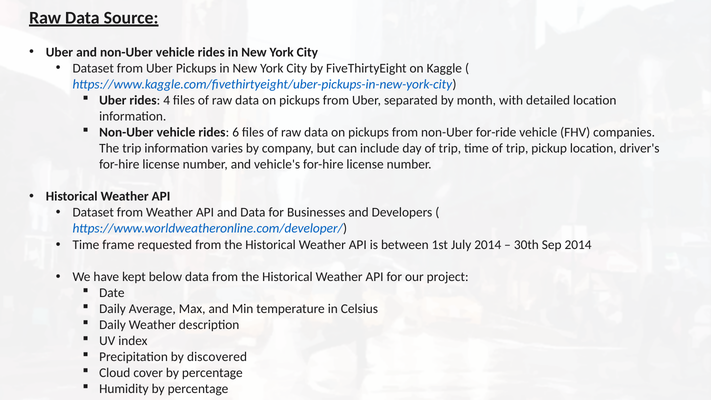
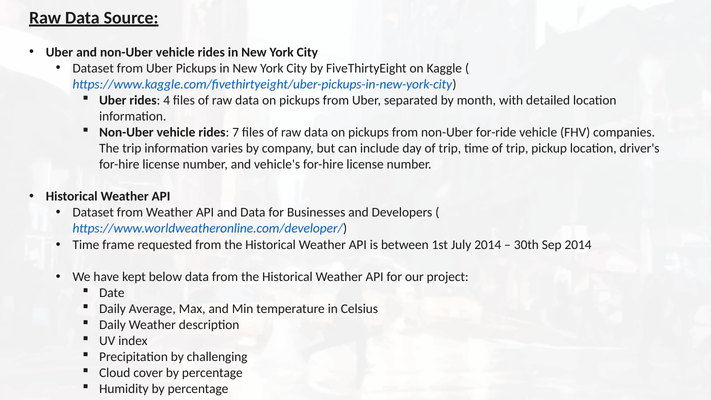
6: 6 -> 7 (236, 133)
discovered: discovered -> challenging (217, 357)
